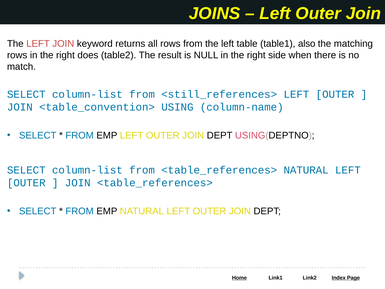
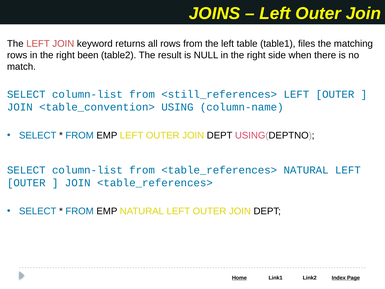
also: also -> files (307, 44)
does: does -> been (88, 55)
